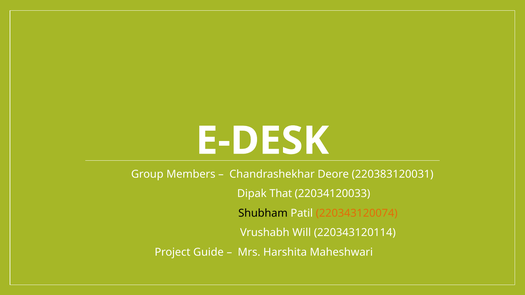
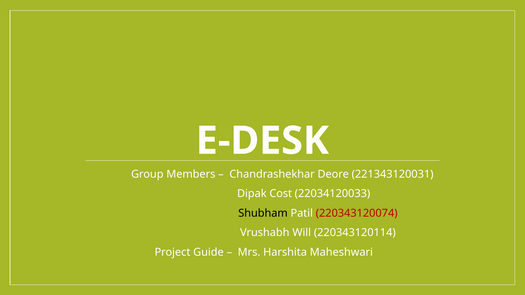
220383120031: 220383120031 -> 221343120031 (393, 174)
That: That -> Cost (281, 194)
220343120074 colour: orange -> red (357, 213)
